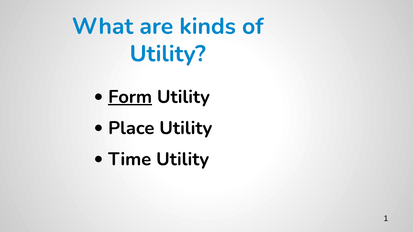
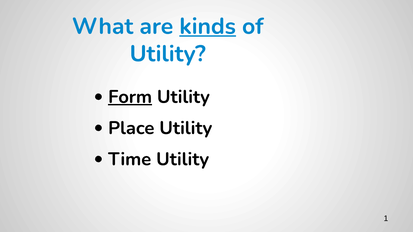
kinds underline: none -> present (208, 26)
